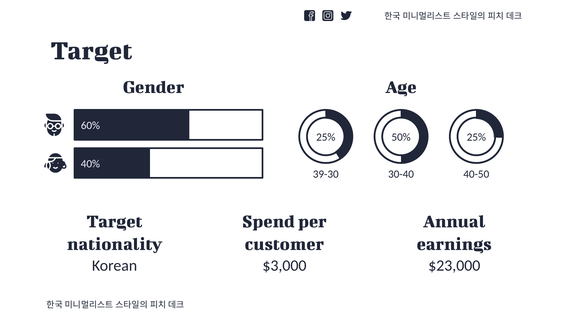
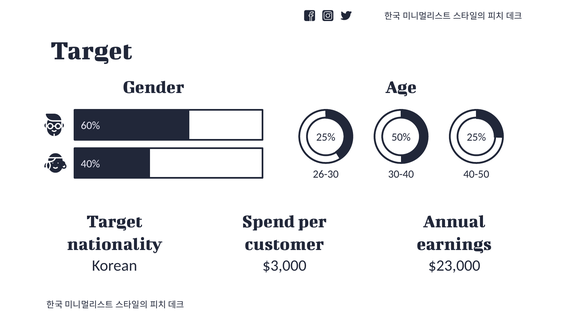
39-30: 39-30 -> 26-30 (326, 174)
